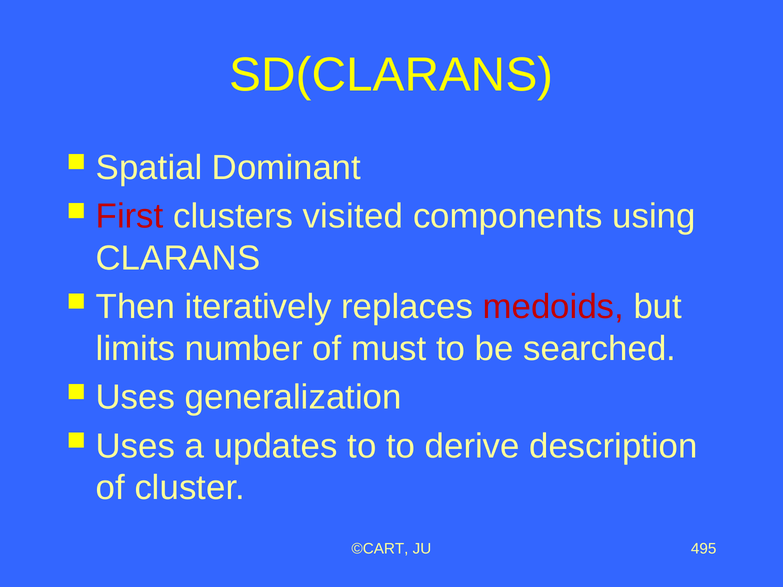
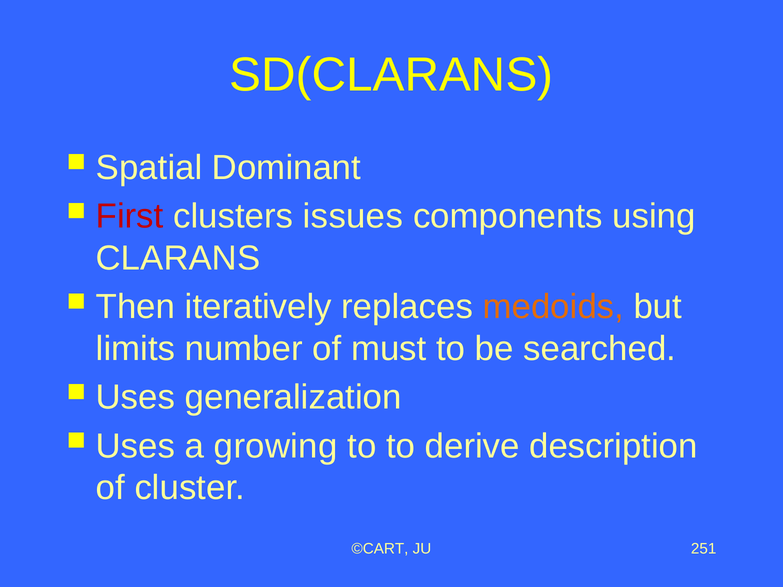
visited: visited -> issues (353, 217)
medoids colour: red -> orange (553, 307)
updates: updates -> growing (276, 446)
495: 495 -> 251 (704, 549)
